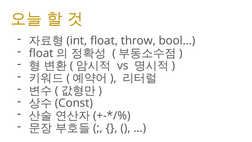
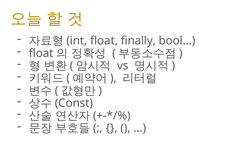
throw: throw -> finally (138, 41)
